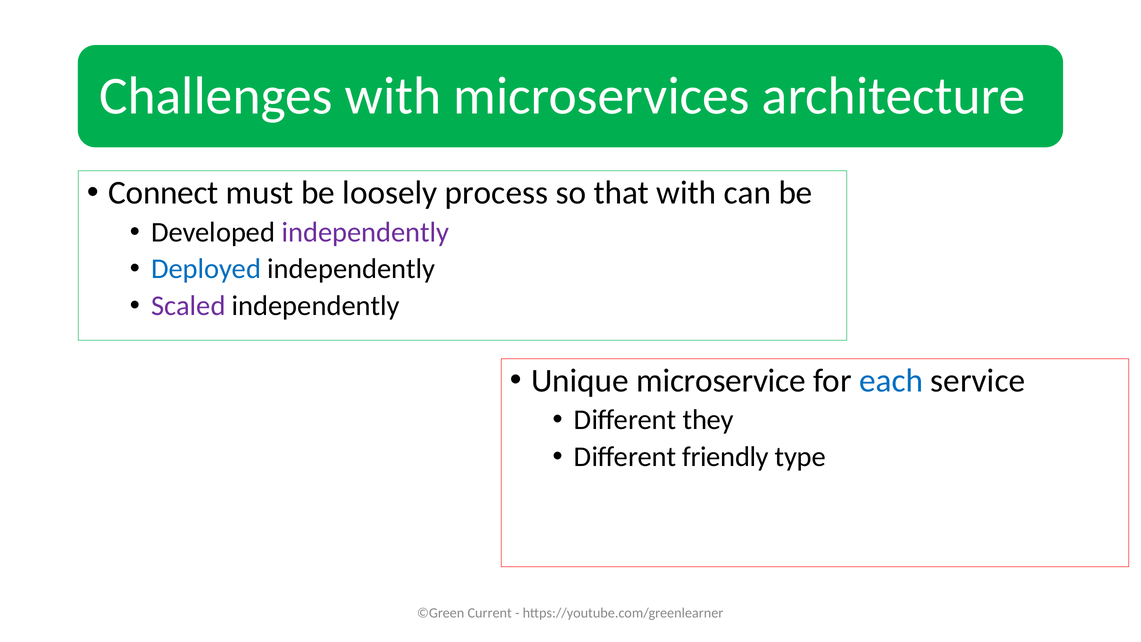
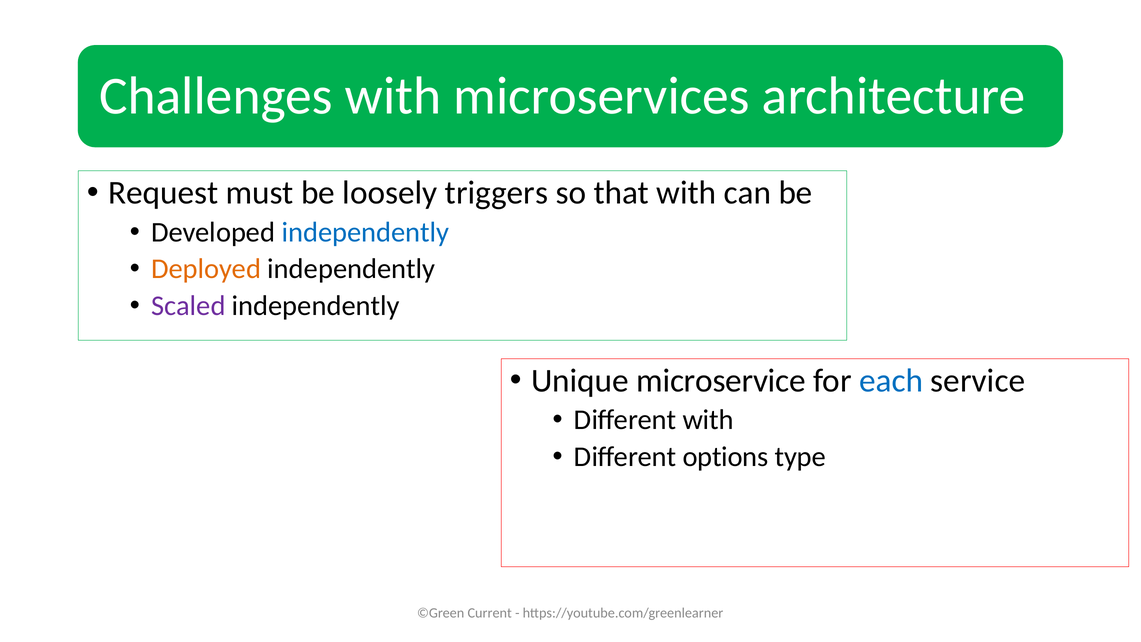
Connect: Connect -> Request (163, 193)
process: process -> triggers (496, 193)
independently colour: purple -> blue (365, 232)
Deployed colour: blue -> orange (206, 269)
Different they: they -> with (708, 420)
friendly: friendly -> options (725, 457)
